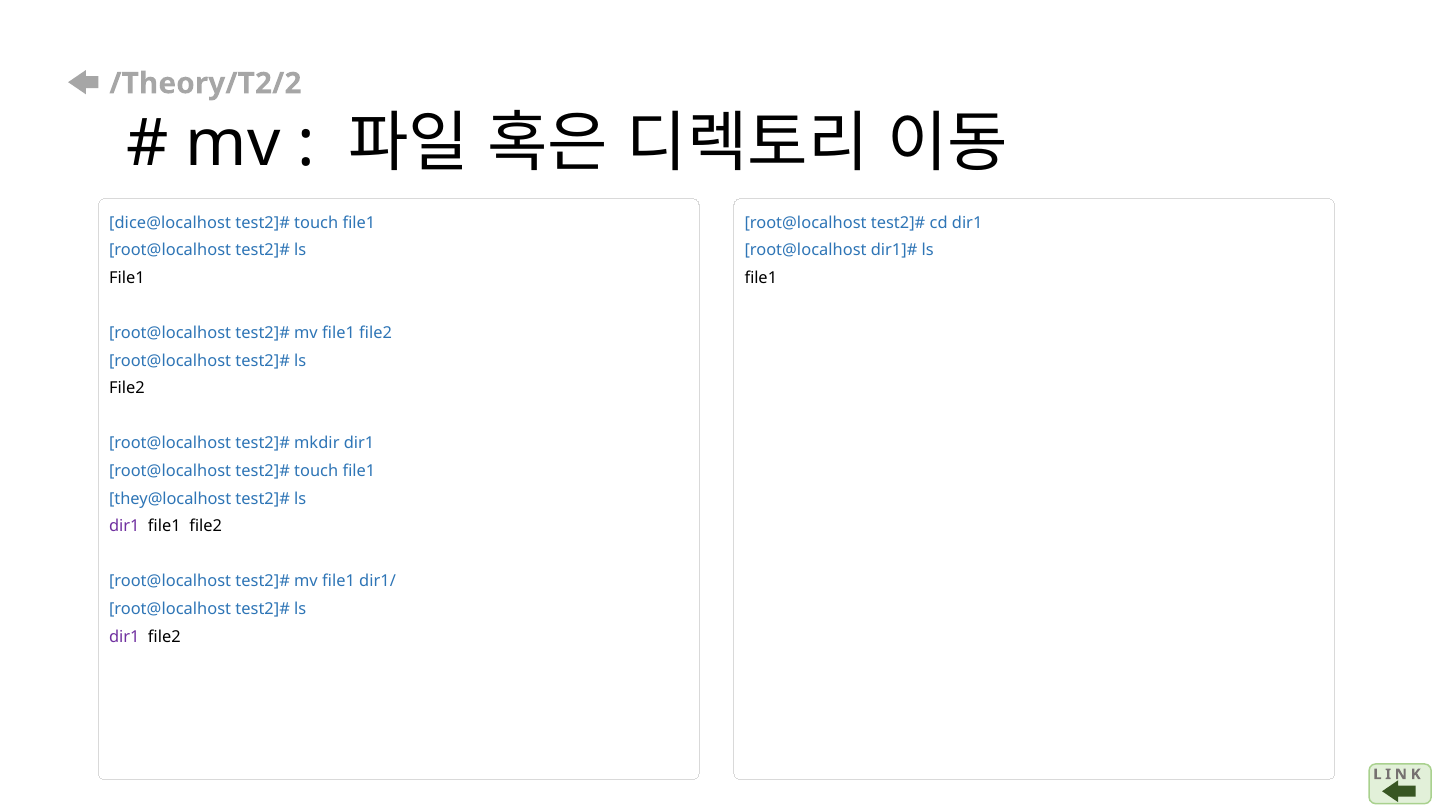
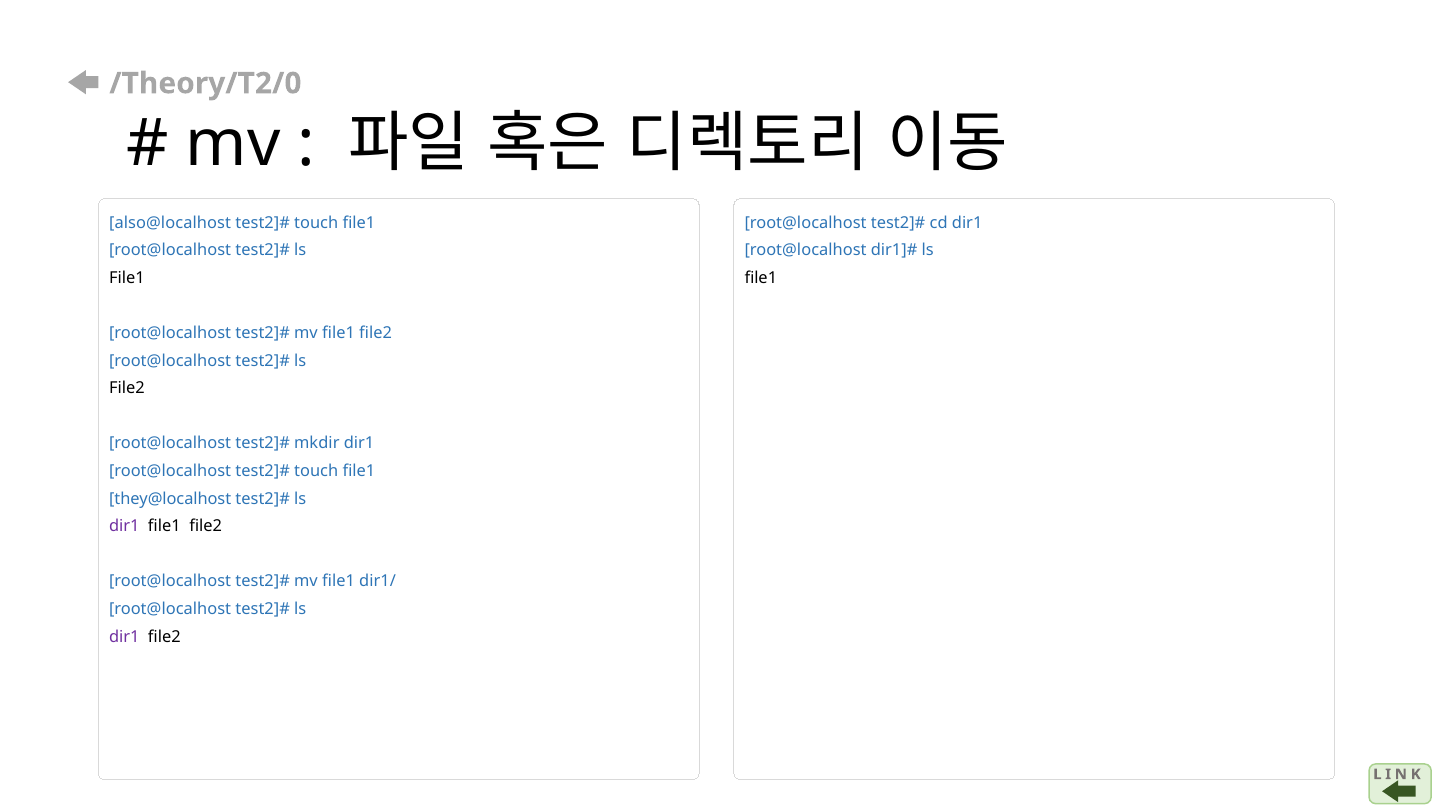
/Theory/T2/2: /Theory/T2/2 -> /Theory/T2/0 (205, 83)
dice@localhost: dice@localhost -> also@localhost (170, 223)
